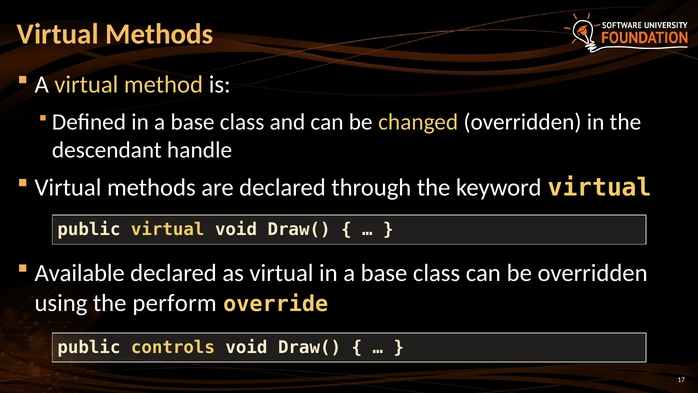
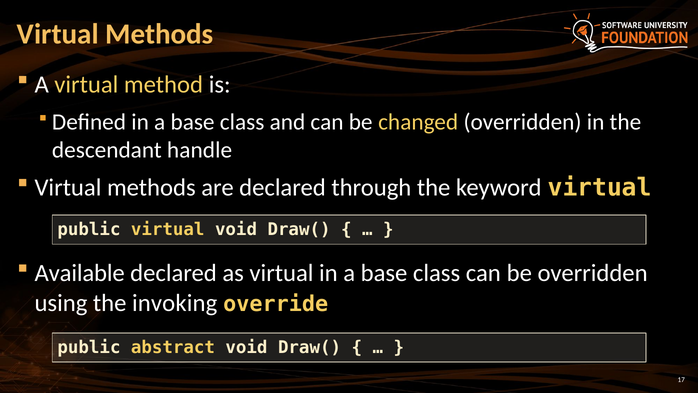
perform: perform -> invoking (175, 303)
controls: controls -> abstract (173, 347)
